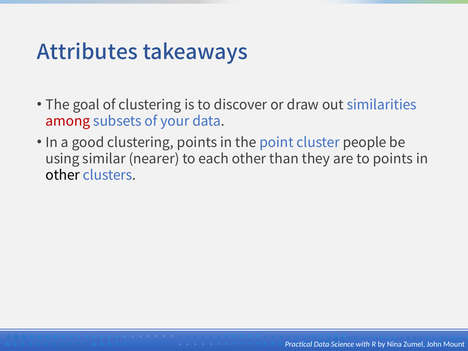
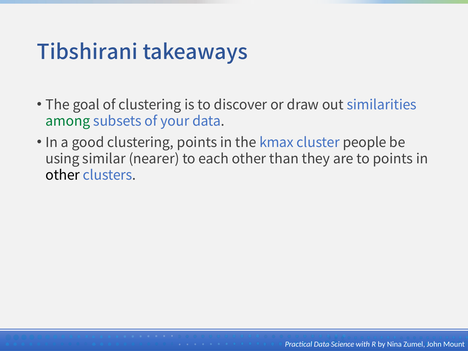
Attributes: Attributes -> Tibshirani (87, 52)
among colour: red -> green (68, 121)
point: point -> kmax (277, 143)
